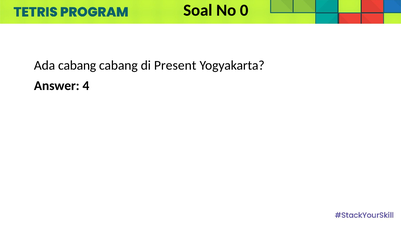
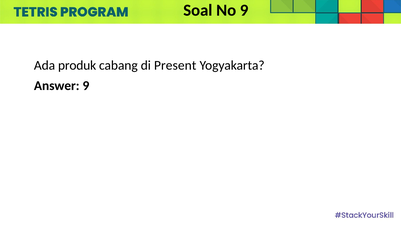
No 0: 0 -> 9 (244, 10)
Ada cabang: cabang -> produk (77, 65)
Answer 4: 4 -> 9 (86, 86)
